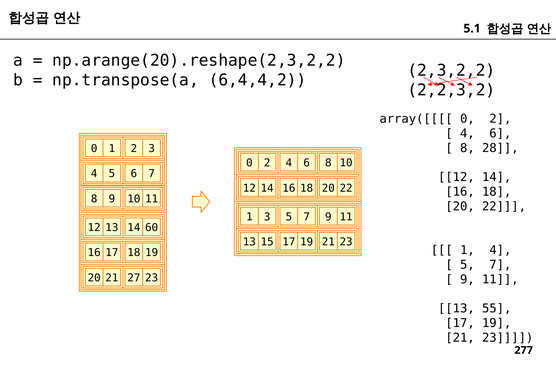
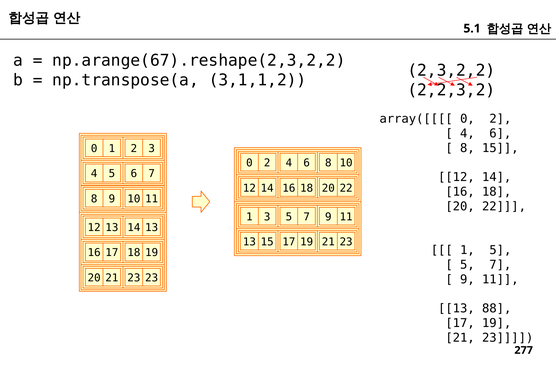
np.arange(20).reshape(2,3,2,2: np.arange(20).reshape(2,3,2,2 -> np.arange(67).reshape(2,3,2,2 (199, 61)
6,4,4,2: 6,4,4,2 -> 3,1,1,2 (258, 80)
8 28: 28 -> 15 (500, 148)
14 60: 60 -> 13 (152, 228)
1 4: 4 -> 5 (500, 250)
20 21 27: 27 -> 23 (134, 278)
55: 55 -> 88 (497, 309)
